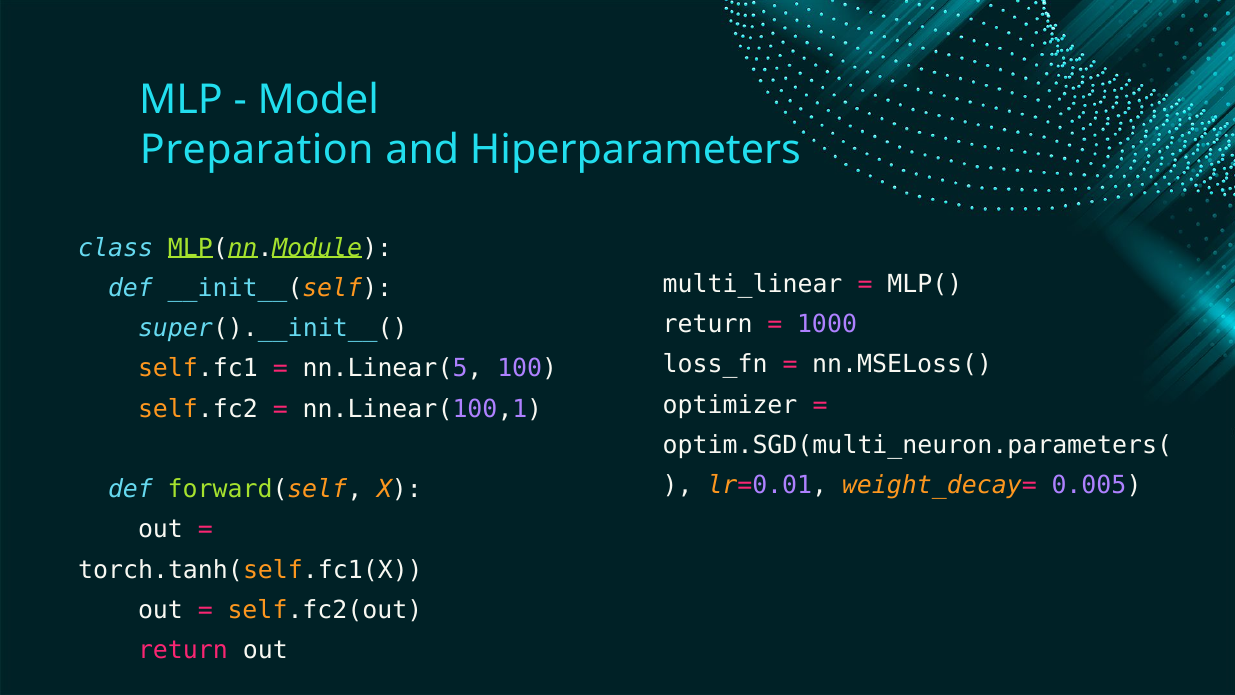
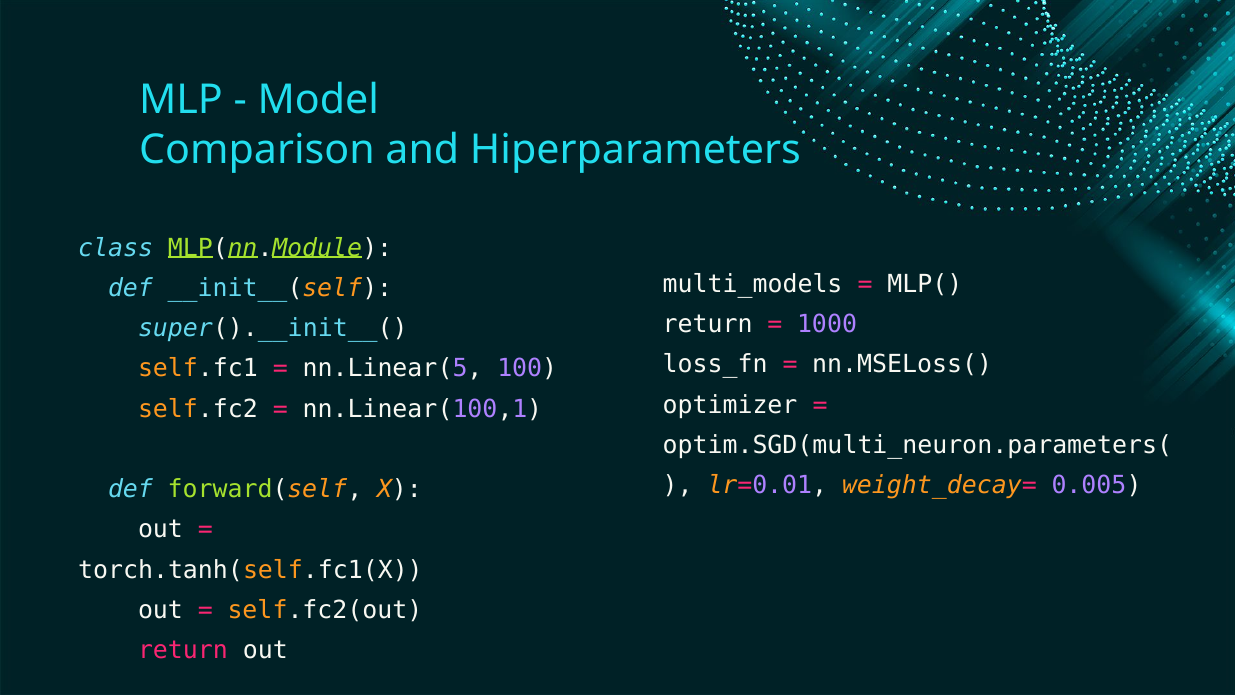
Preparation: Preparation -> Comparison (257, 149)
multi_linear: multi_linear -> multi_models (753, 284)
